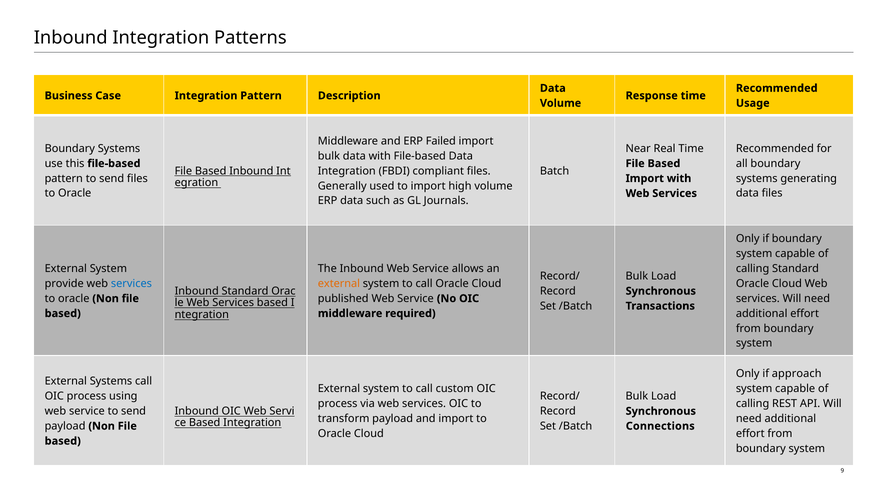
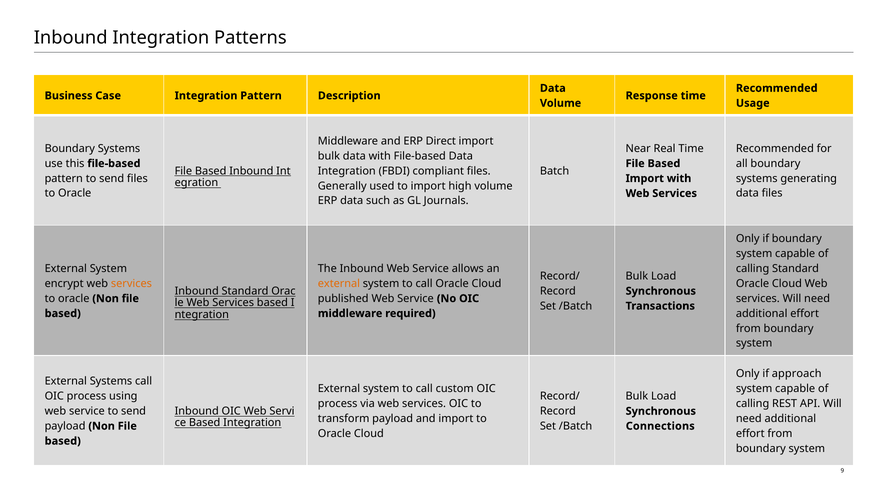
Failed: Failed -> Direct (441, 141)
provide: provide -> encrypt (64, 283)
services colour: blue -> orange (131, 283)
